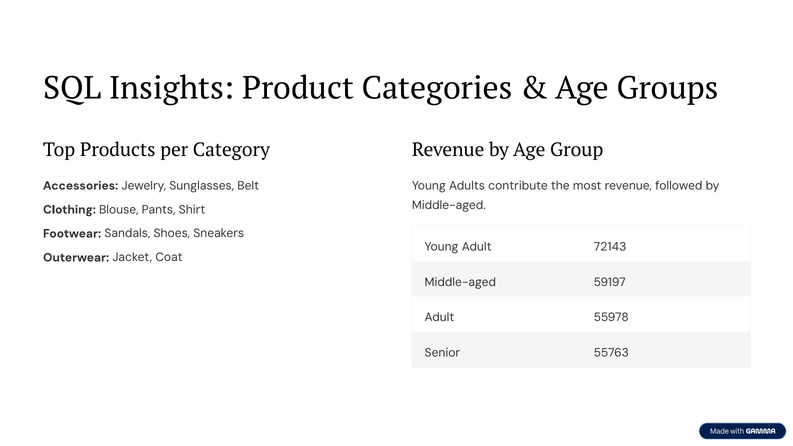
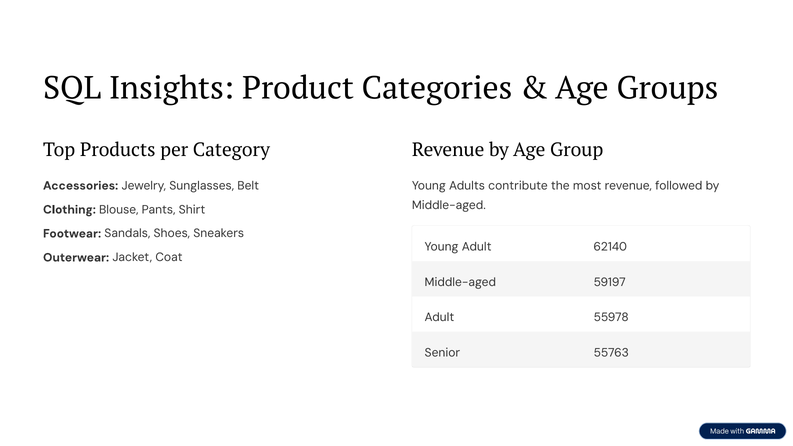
72143: 72143 -> 62140 (610, 247)
